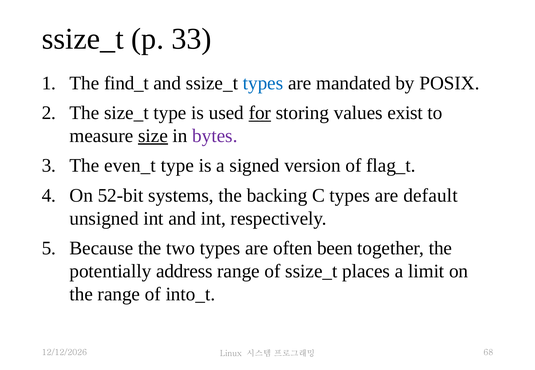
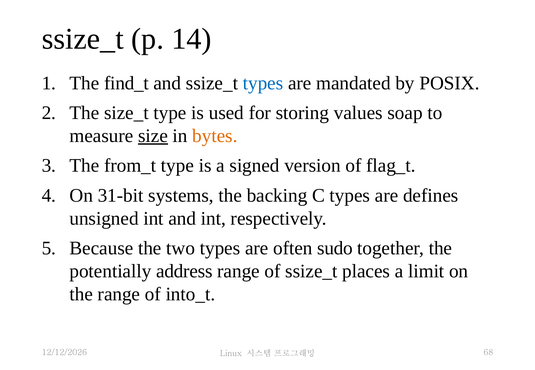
33: 33 -> 14 (192, 39)
for underline: present -> none (260, 113)
exist: exist -> soap (405, 113)
bytes colour: purple -> orange (215, 136)
even_t: even_t -> from_t (130, 166)
52-bit: 52-bit -> 31-bit (121, 196)
default: default -> defines (431, 196)
been: been -> sudo (335, 249)
